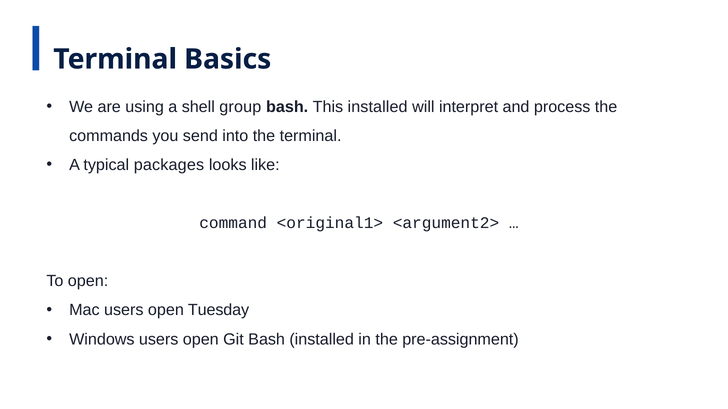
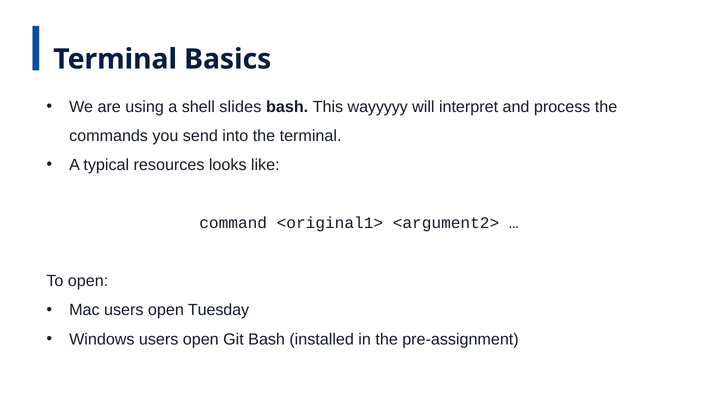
group: group -> slides (240, 107)
This installed: installed -> wayyyyy (378, 107)
packages: packages -> resources (169, 165)
